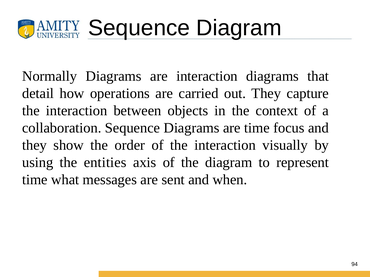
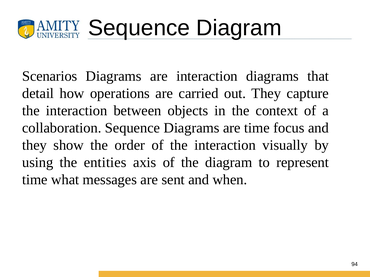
Normally: Normally -> Scenarios (50, 76)
